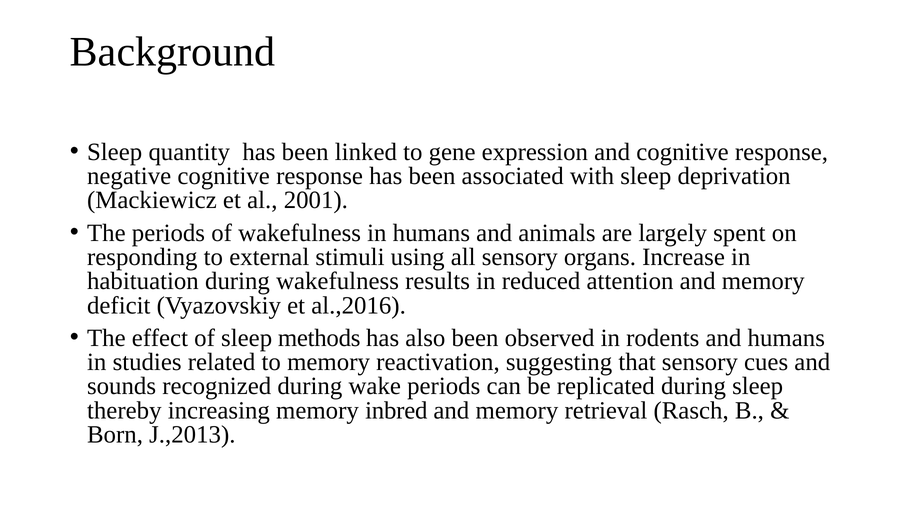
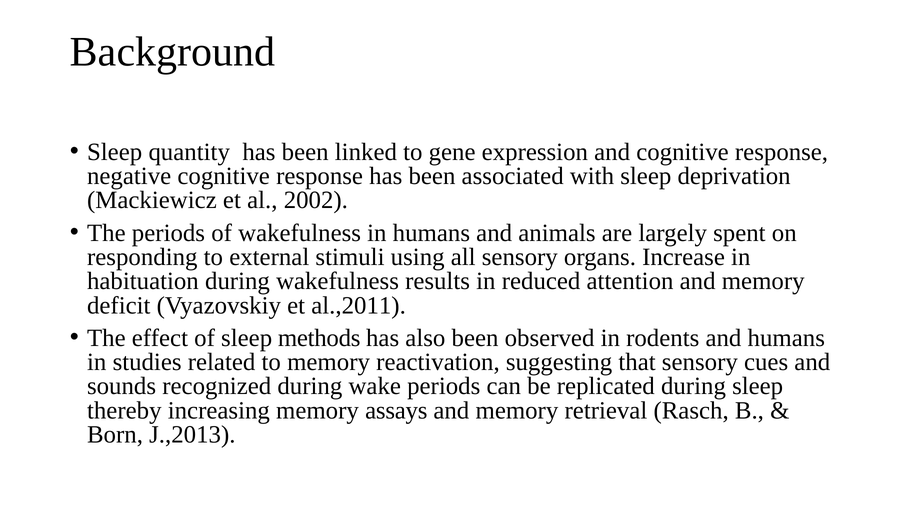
2001: 2001 -> 2002 (316, 200)
al.,2016: al.,2016 -> al.,2011 (359, 305)
inbred: inbred -> assays (396, 410)
